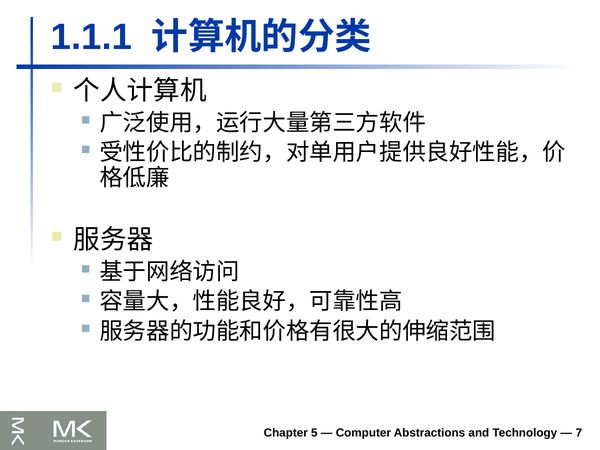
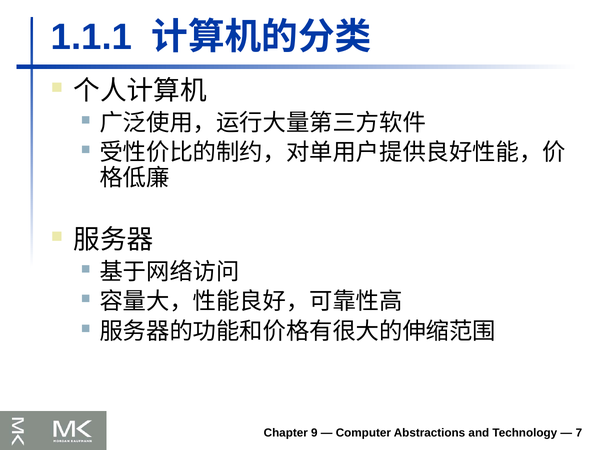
5: 5 -> 9 (314, 433)
